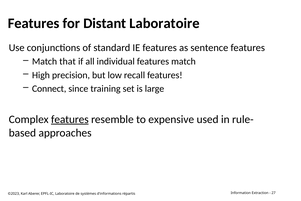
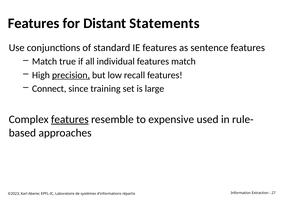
Distant Laboratoire: Laboratoire -> Statements (165, 23)
that: that -> true (68, 61)
precision underline: none -> present (71, 75)
